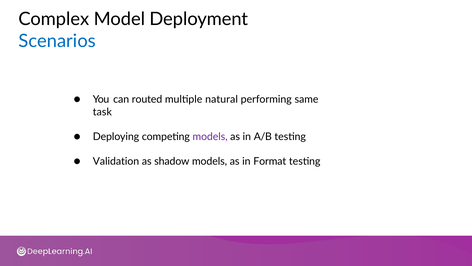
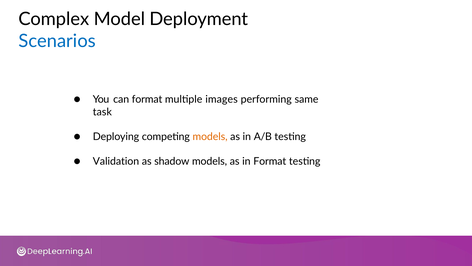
can routed: routed -> format (147, 99)
natural: natural -> images (222, 99)
models colour: purple -> orange (210, 136)
